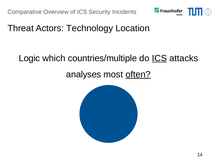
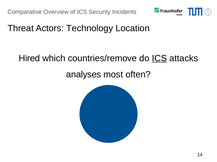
Logic: Logic -> Hired (29, 59)
countries/multiple: countries/multiple -> countries/remove (102, 59)
often underline: present -> none (138, 75)
